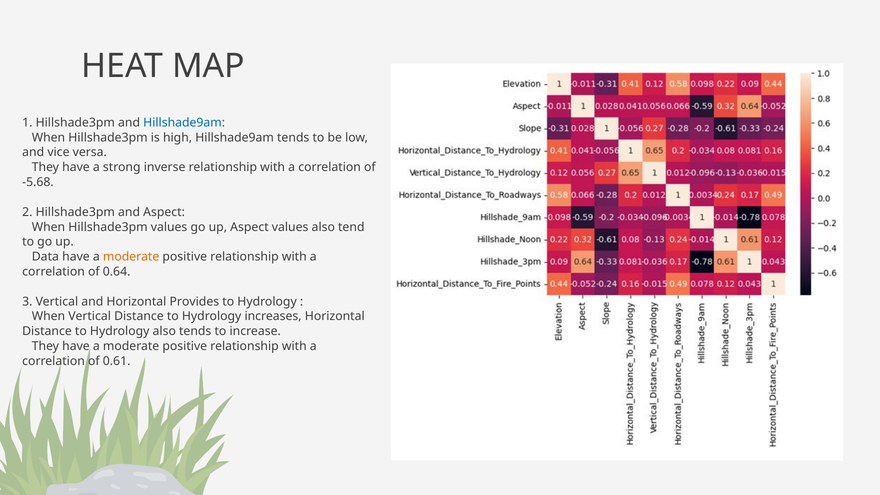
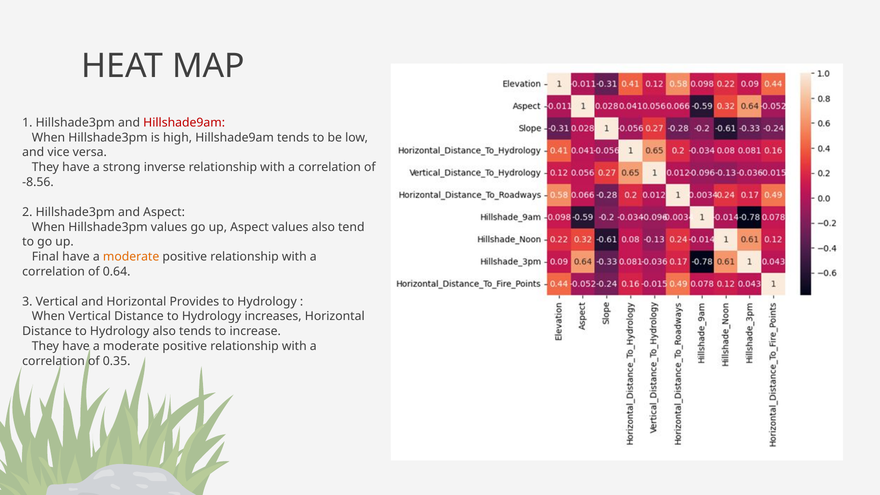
Hillshade9am colour: blue -> red (184, 123)
-5.68: -5.68 -> -8.56 (38, 182)
Data: Data -> Final (45, 257)
0.61: 0.61 -> 0.35 (117, 361)
